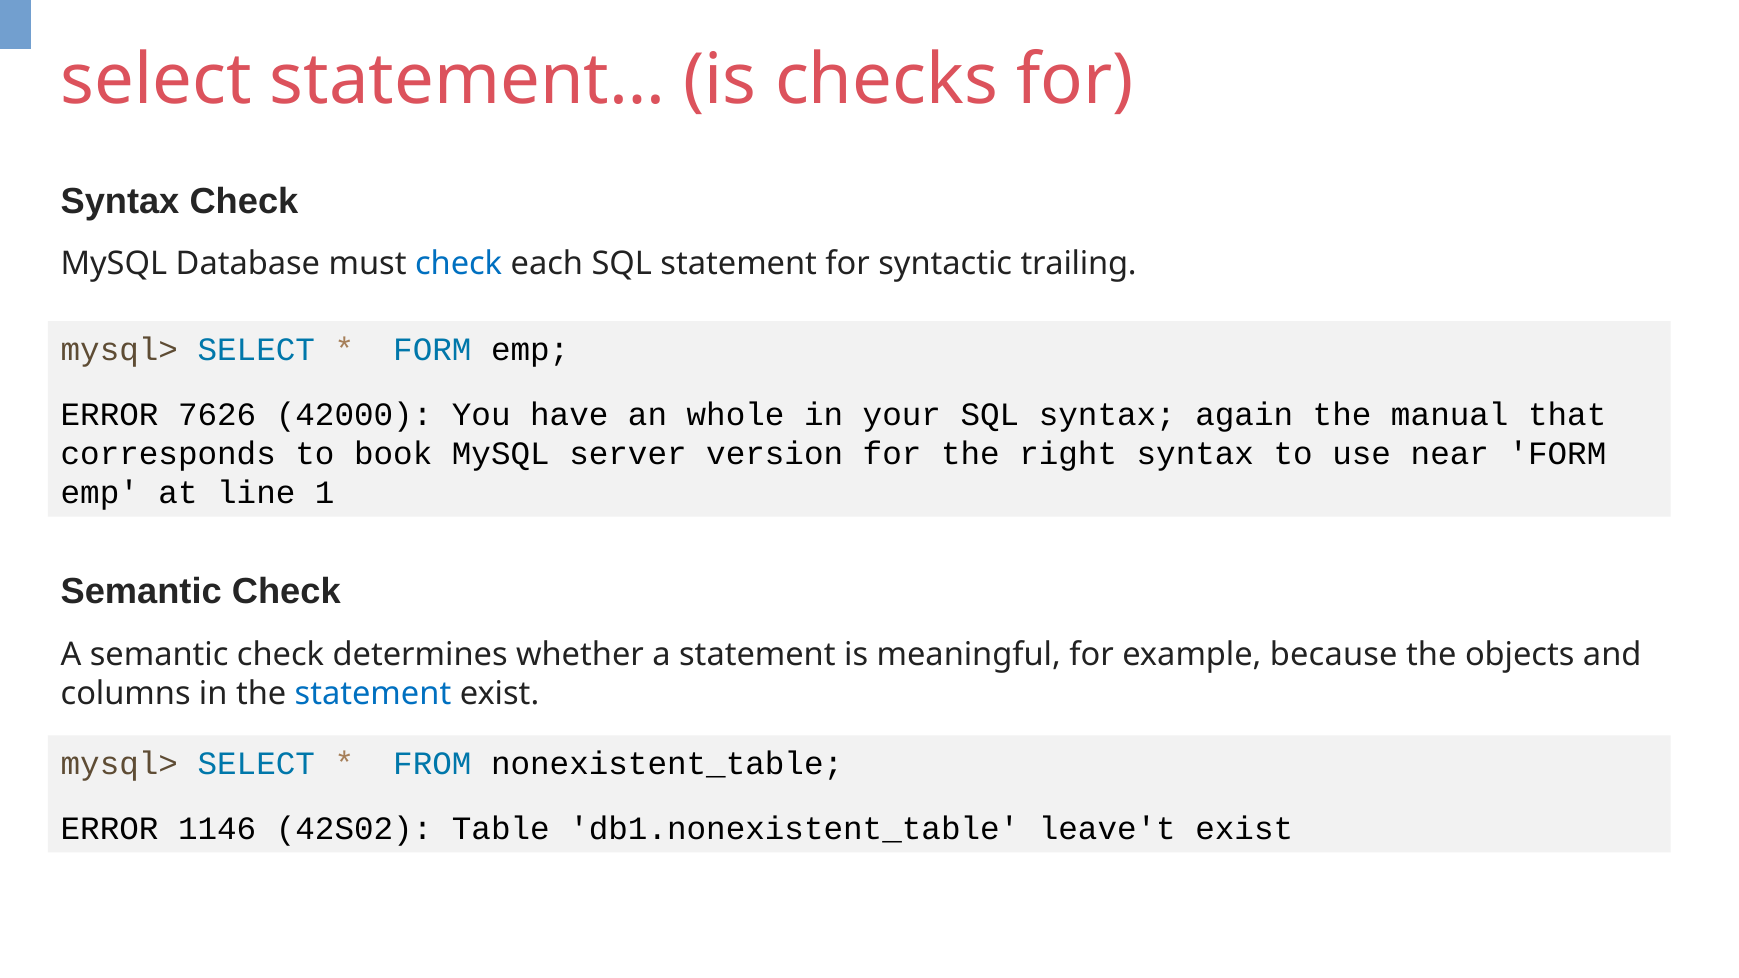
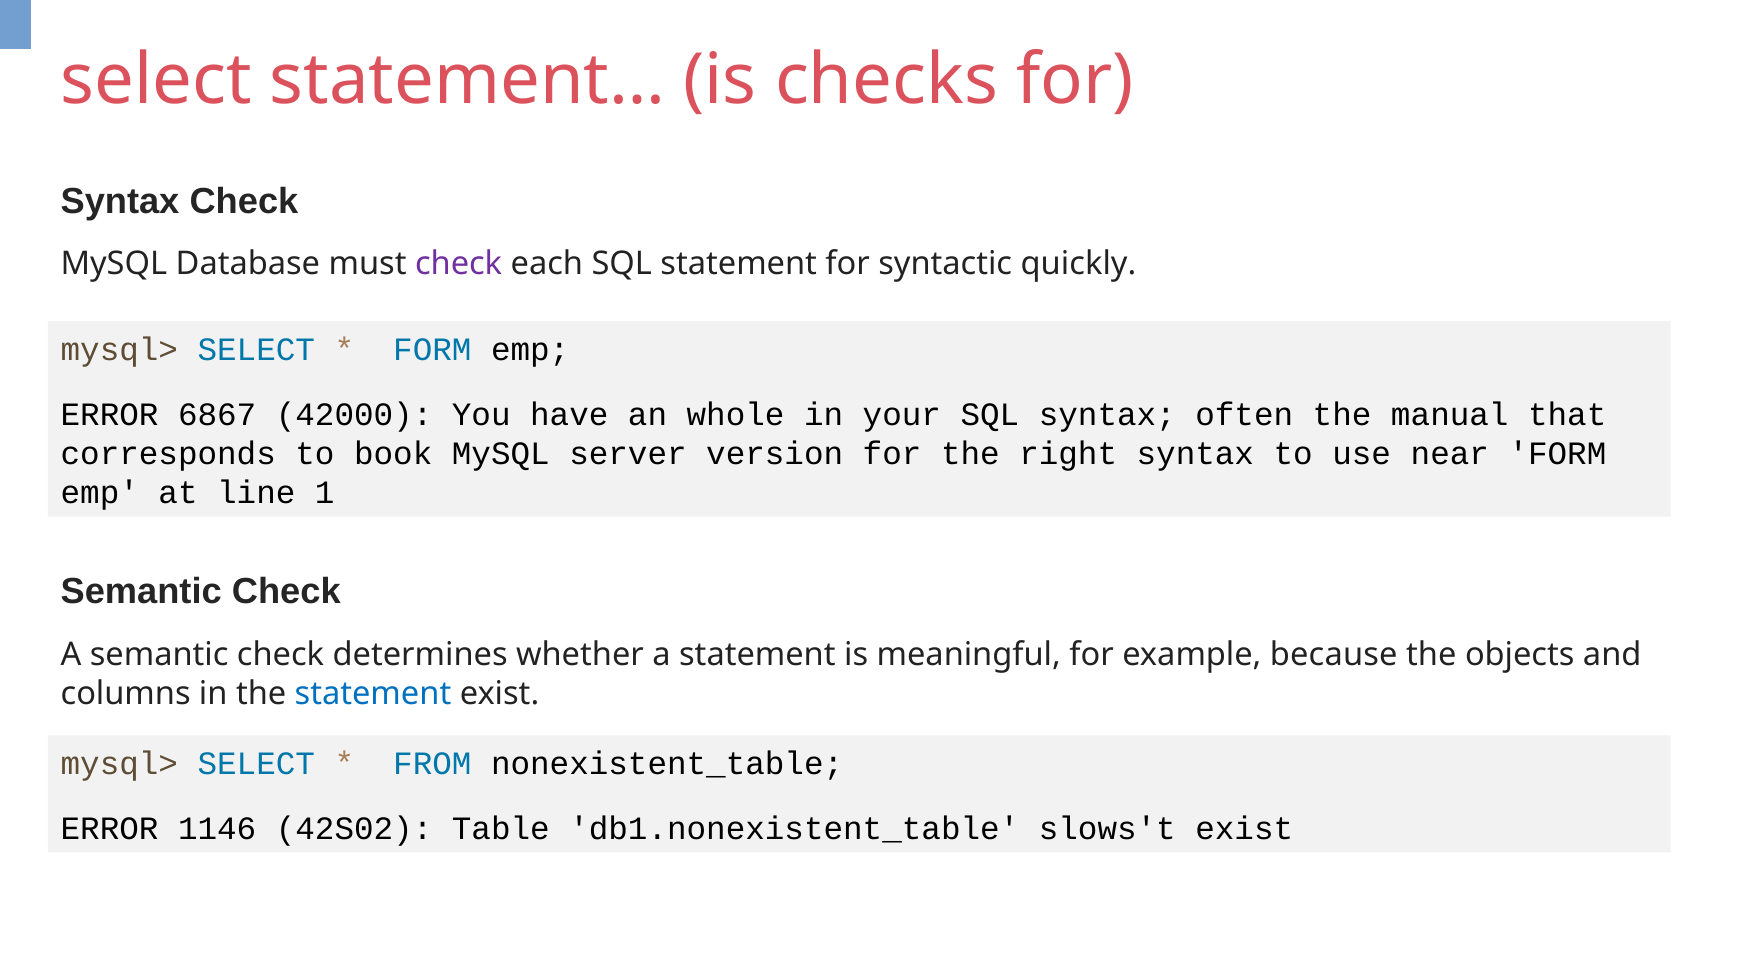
check colour: blue -> purple (459, 264)
trailing: trailing -> quickly (1079, 264)
7626: 7626 -> 6867 (217, 415)
again: again -> often (1244, 415)
leave't: leave't -> slows't (1107, 829)
